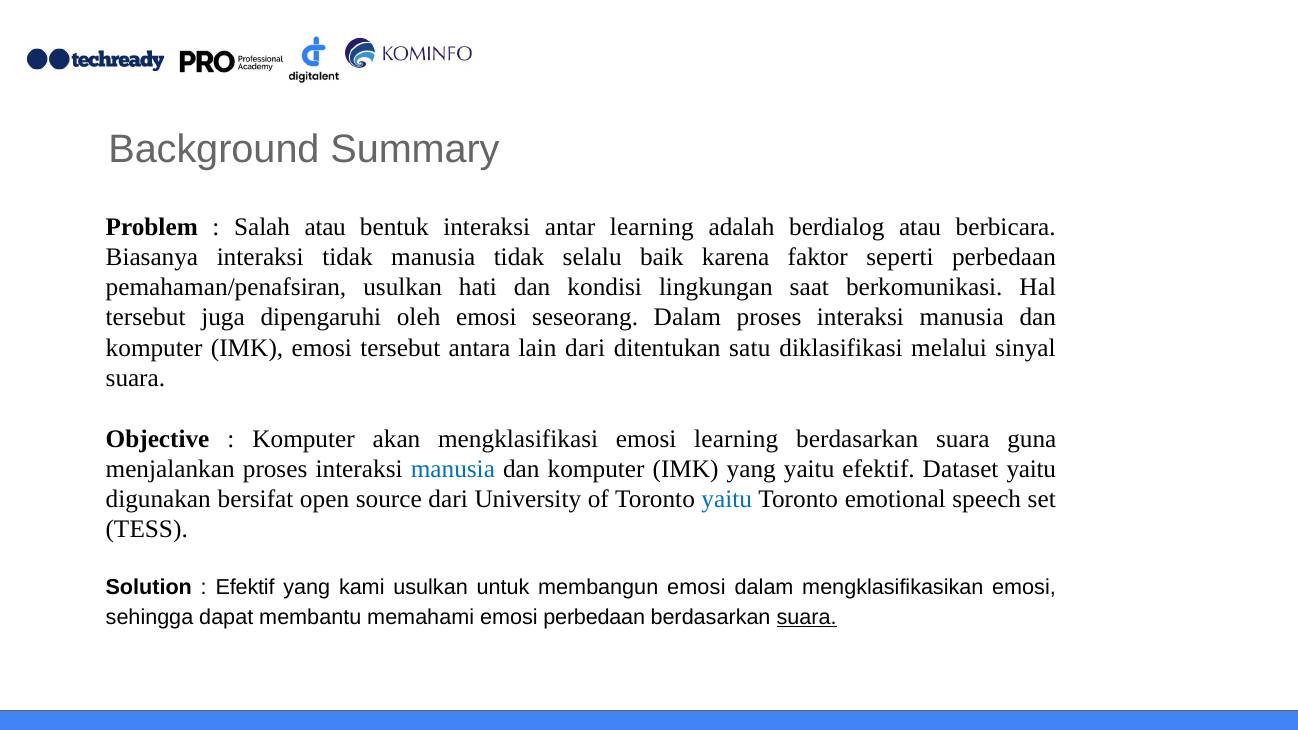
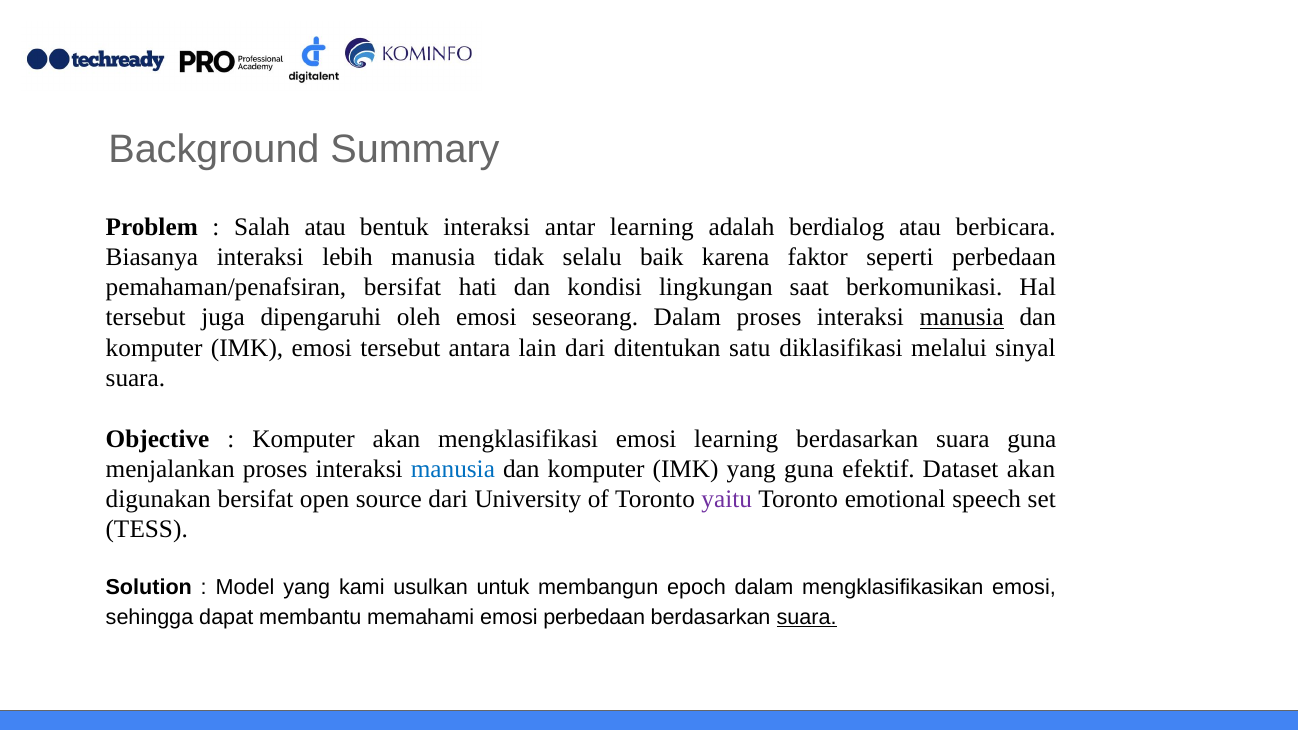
interaksi tidak: tidak -> lebih (347, 257)
pemahaman/penafsiran usulkan: usulkan -> bersifat (403, 287)
manusia underline: none -> present (962, 318)
yang yaitu: yaitu -> guna (809, 469)
Dataset yaitu: yaitu -> akan (1031, 469)
yaitu colour: blue -> purple (727, 499)
Efektif: Efektif -> Model (245, 588)
membangun emosi: emosi -> epoch (696, 588)
